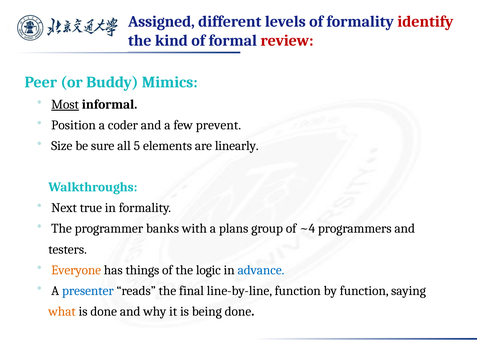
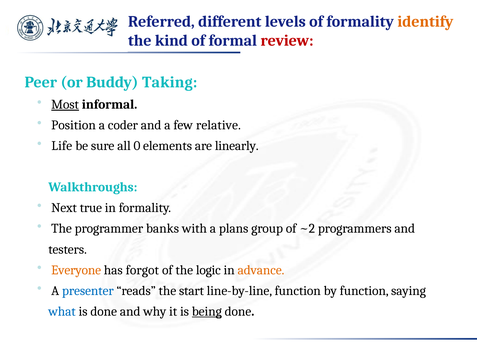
Assigned: Assigned -> Referred (161, 21)
identify colour: red -> orange (425, 21)
Mimics: Mimics -> Taking (170, 82)
prevent: prevent -> relative (218, 125)
Size: Size -> Life (62, 146)
5: 5 -> 0 (137, 146)
~4: ~4 -> ~2 (307, 228)
things: things -> forgot (142, 270)
advance colour: blue -> orange (261, 270)
final: final -> start (192, 290)
what colour: orange -> blue (62, 311)
being underline: none -> present (207, 311)
